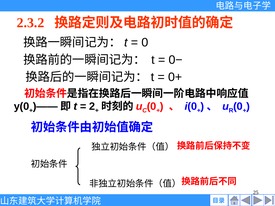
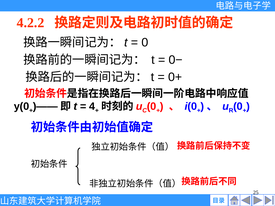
2.3.2: 2.3.2 -> 4.2.2 (31, 23)
2: 2 -> 4 (92, 106)
